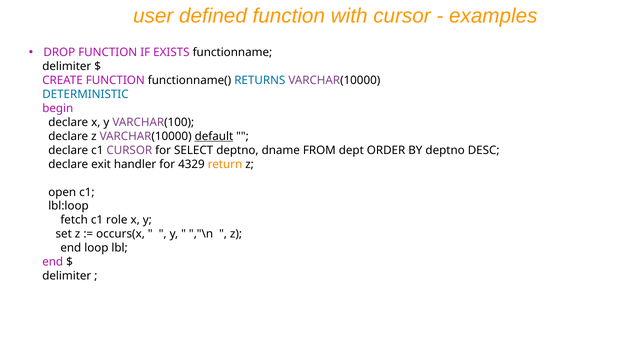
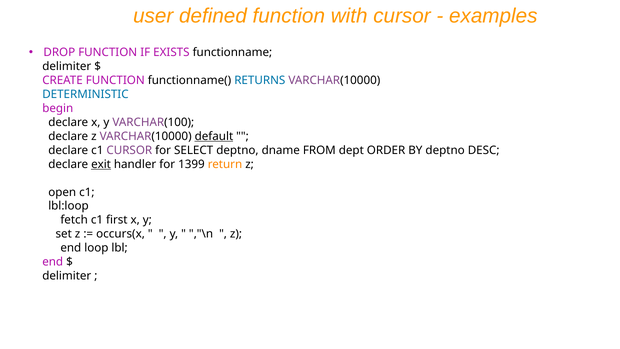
exit underline: none -> present (101, 164)
4329: 4329 -> 1399 (191, 164)
role: role -> first (117, 220)
